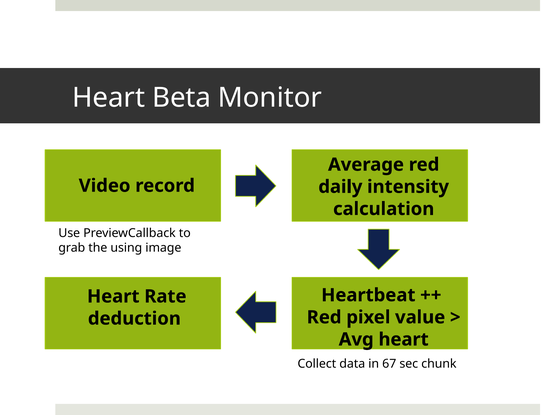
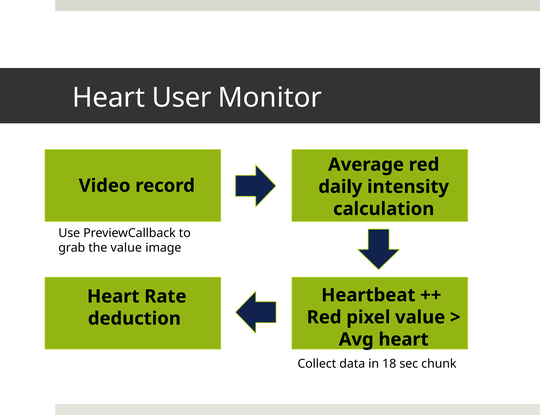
Beta: Beta -> User (182, 98)
the using: using -> value (126, 248)
67: 67 -> 18 (389, 364)
